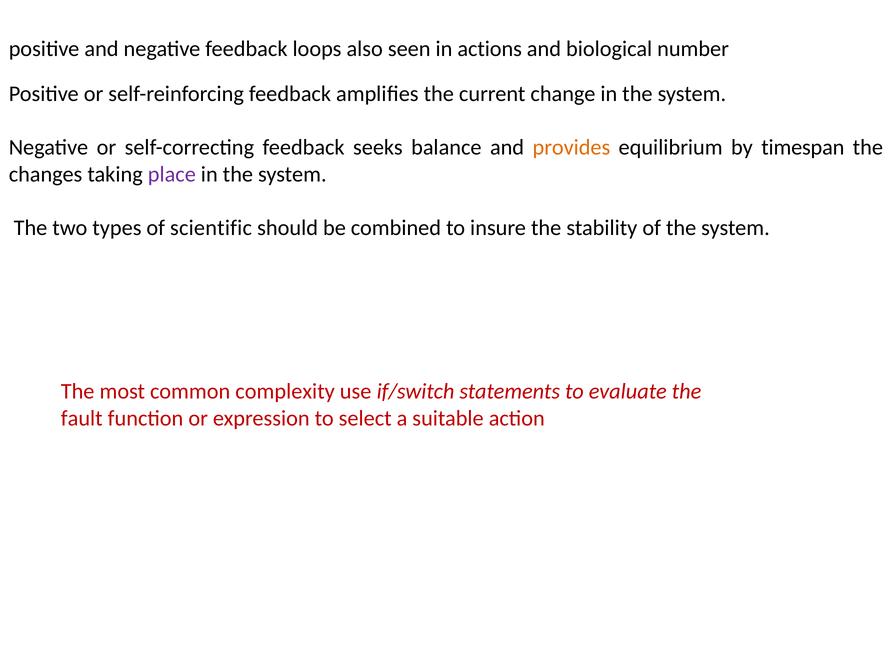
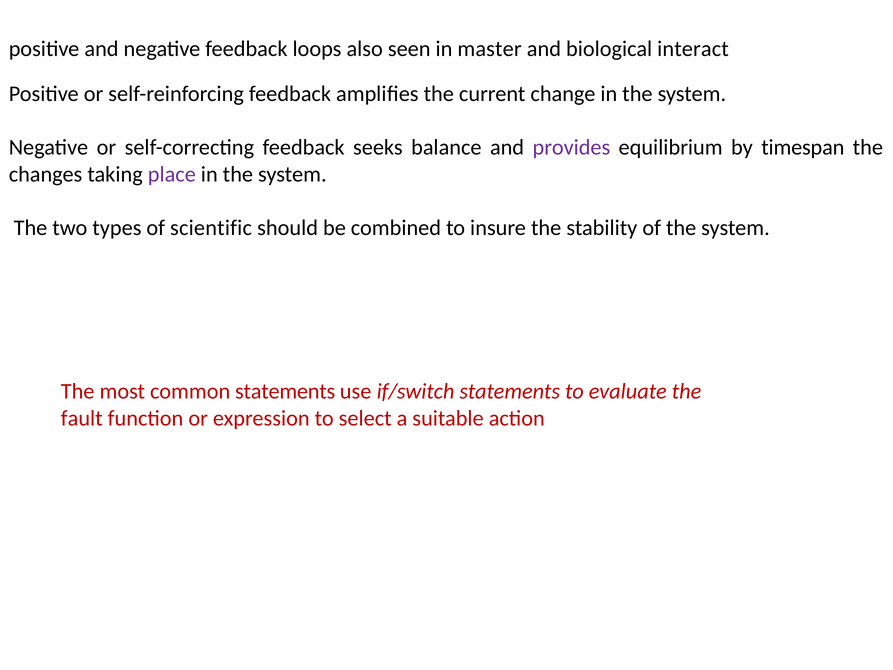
actions: actions -> master (490, 49)
number: number -> interact (693, 49)
provides colour: orange -> purple (571, 147)
common complexity: complexity -> statements (285, 391)
